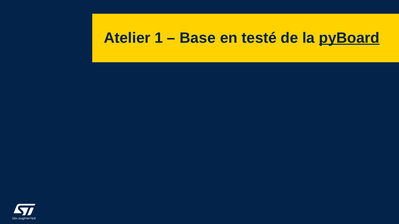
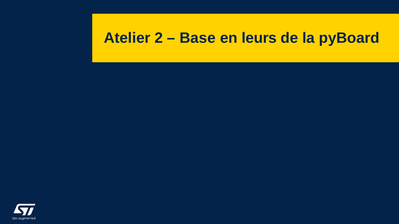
1: 1 -> 2 (159, 38)
testé: testé -> leurs (259, 38)
pyBoard underline: present -> none (349, 38)
